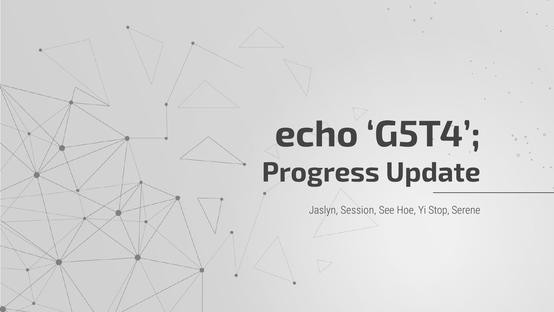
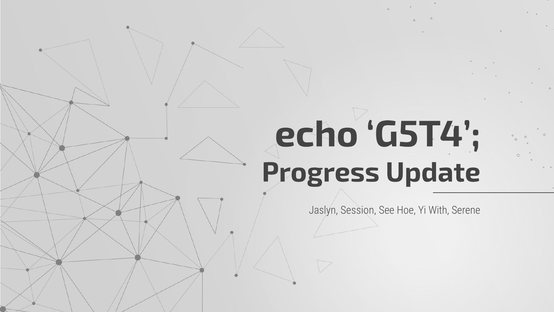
Stop: Stop -> With (439, 210)
